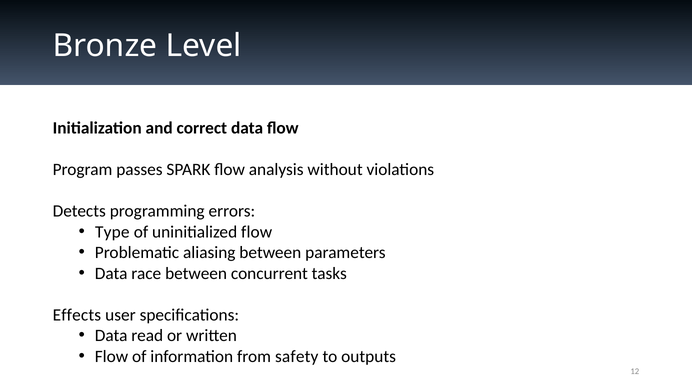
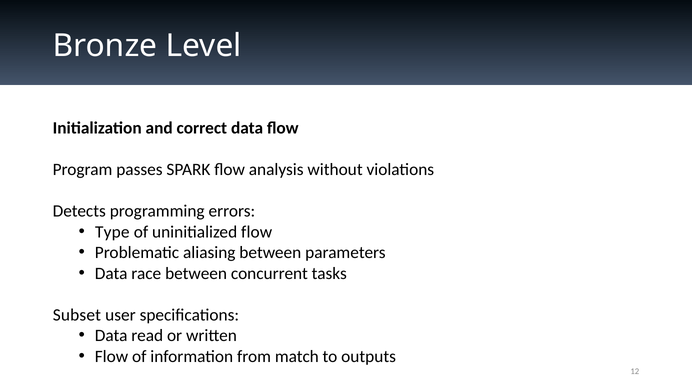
Effects: Effects -> Subset (77, 315)
safety: safety -> match (297, 357)
